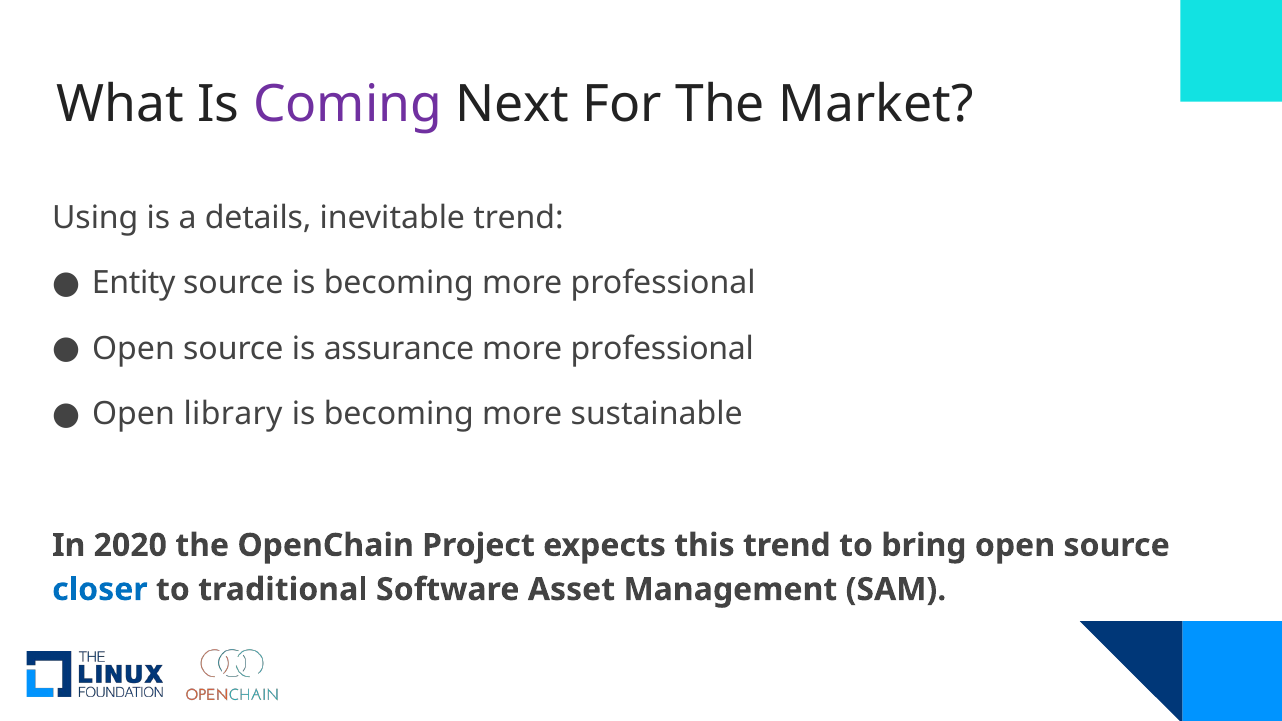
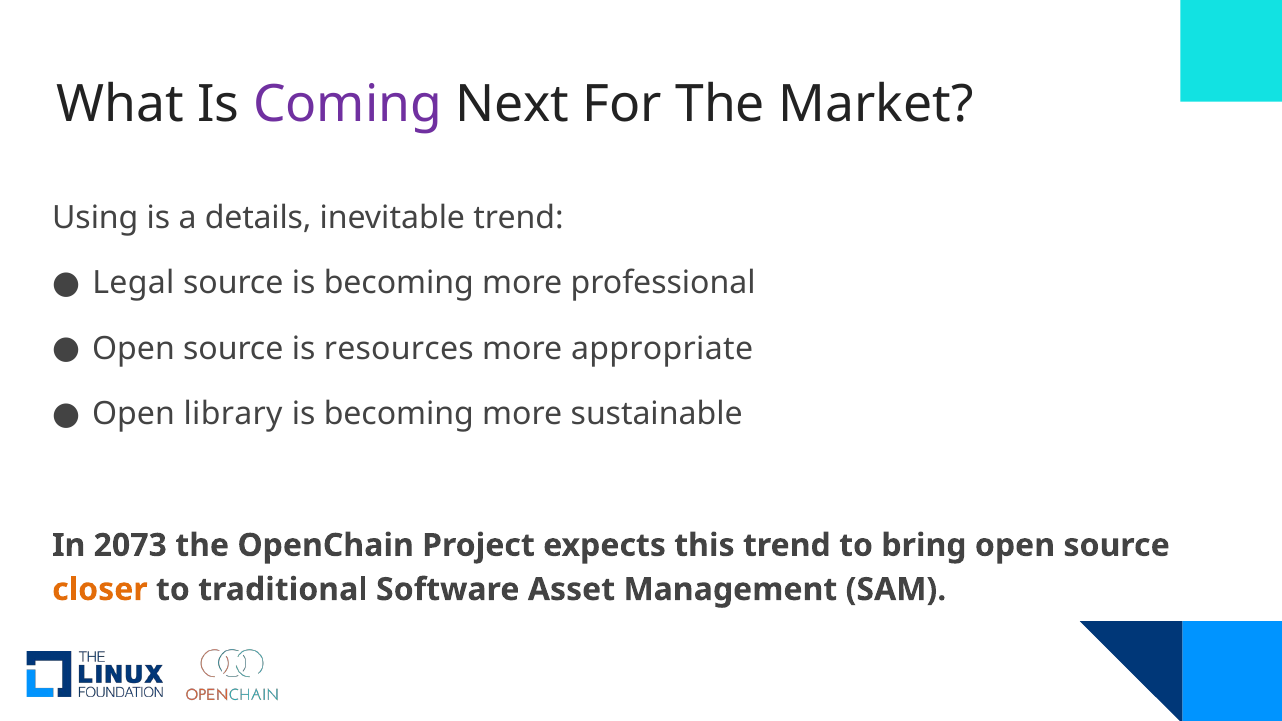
Entity: Entity -> Legal (133, 283)
assurance: assurance -> resources (399, 349)
professional: professional -> appropriate (662, 349)
2020: 2020 -> 2073 (130, 545)
closer colour: blue -> orange (100, 590)
